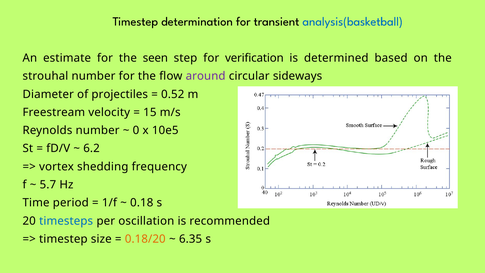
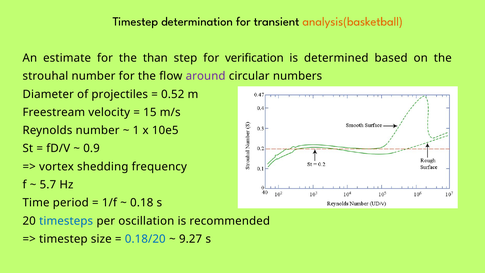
analysis(basketball colour: blue -> orange (353, 21)
seen: seen -> than (155, 58)
sideways: sideways -> numbers (298, 76)
0: 0 -> 1 (136, 130)
6.2: 6.2 -> 0.9 (92, 148)
0.18/20 colour: orange -> blue (145, 239)
6.35: 6.35 -> 9.27 (191, 239)
